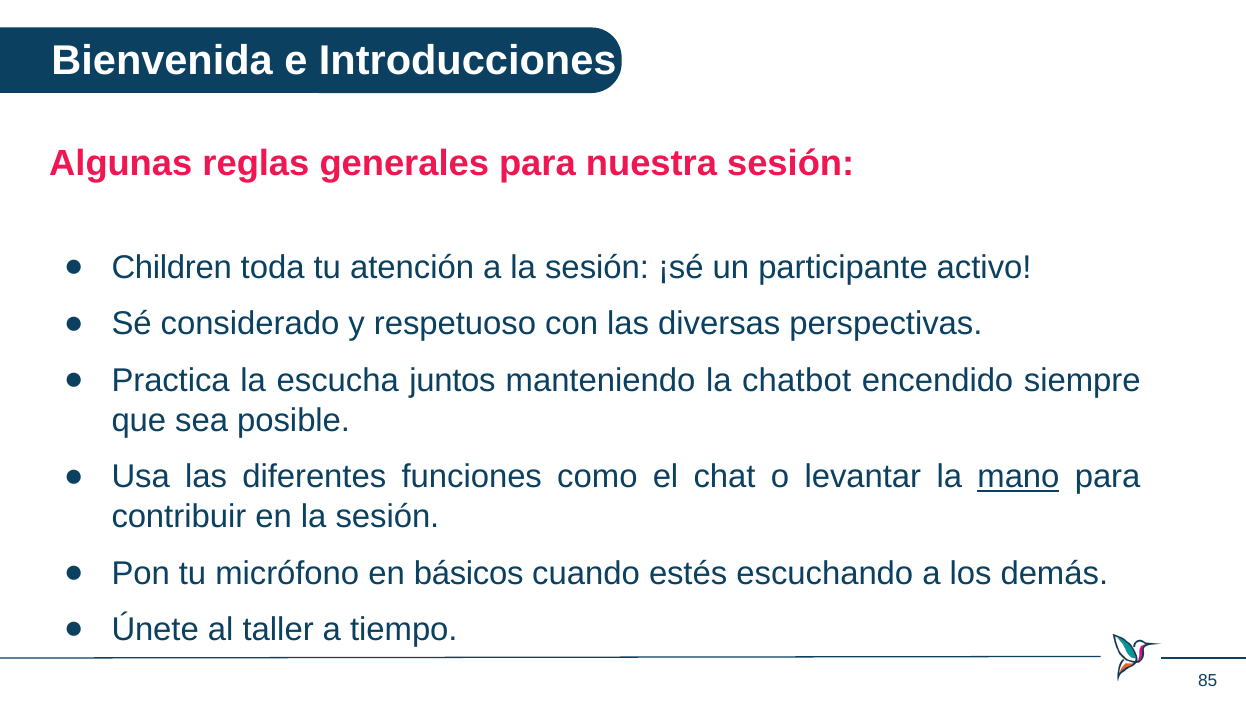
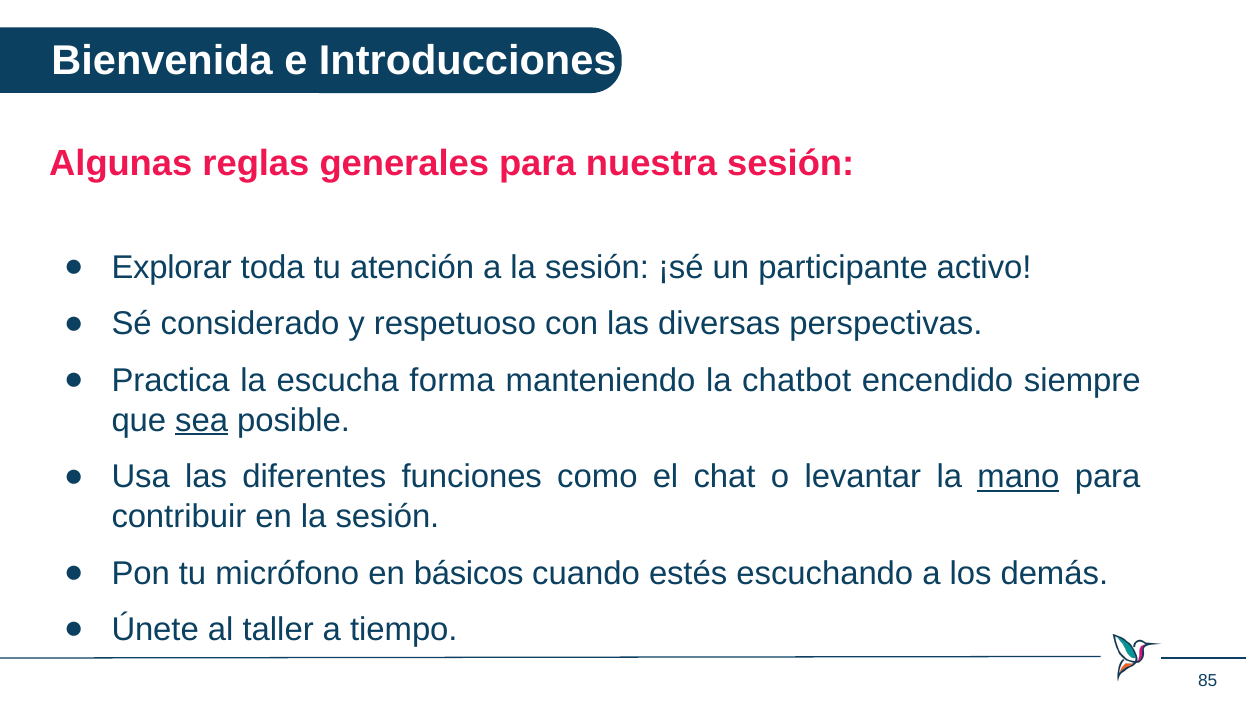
Children: Children -> Explorar (172, 267)
juntos: juntos -> forma (452, 381)
sea underline: none -> present (202, 420)
